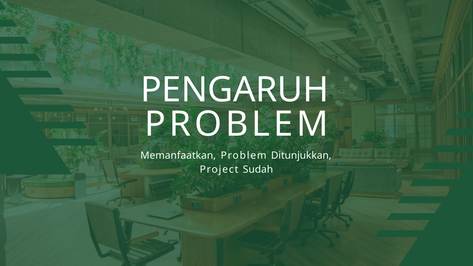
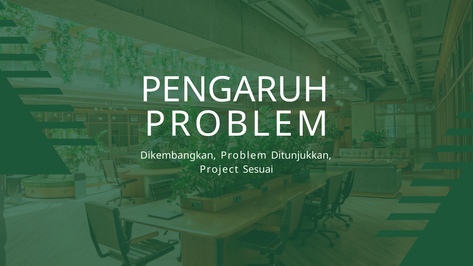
Memanfaatkan: Memanfaatkan -> Dikembangkan (178, 156)
Sudah: Sudah -> Sesuai (258, 170)
